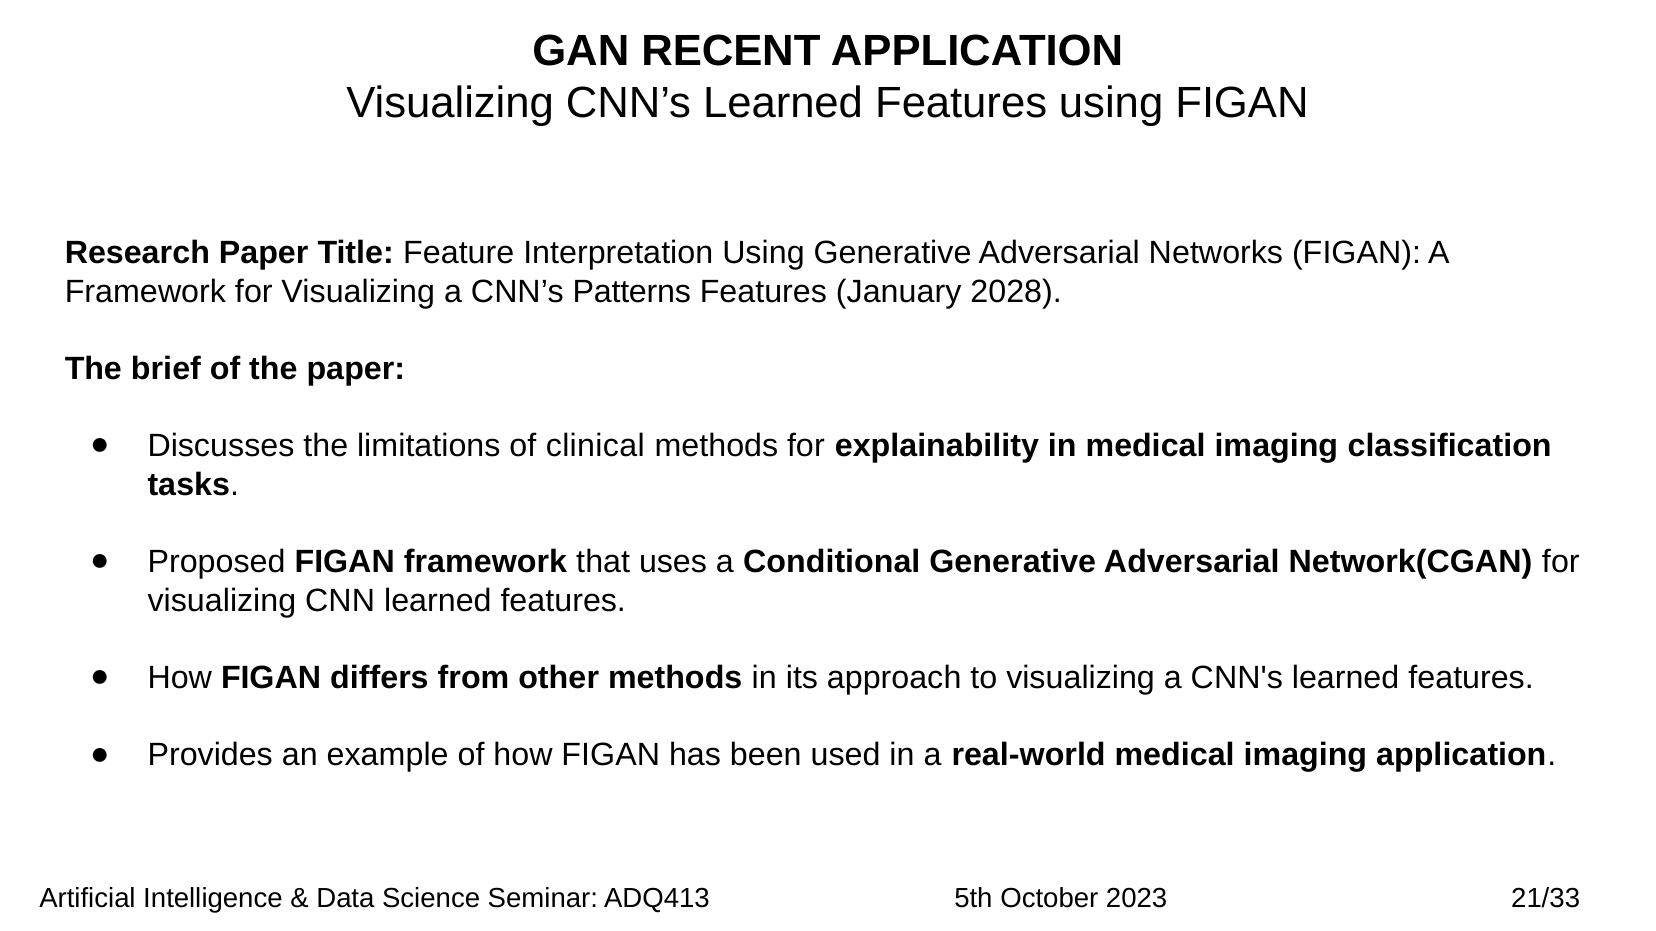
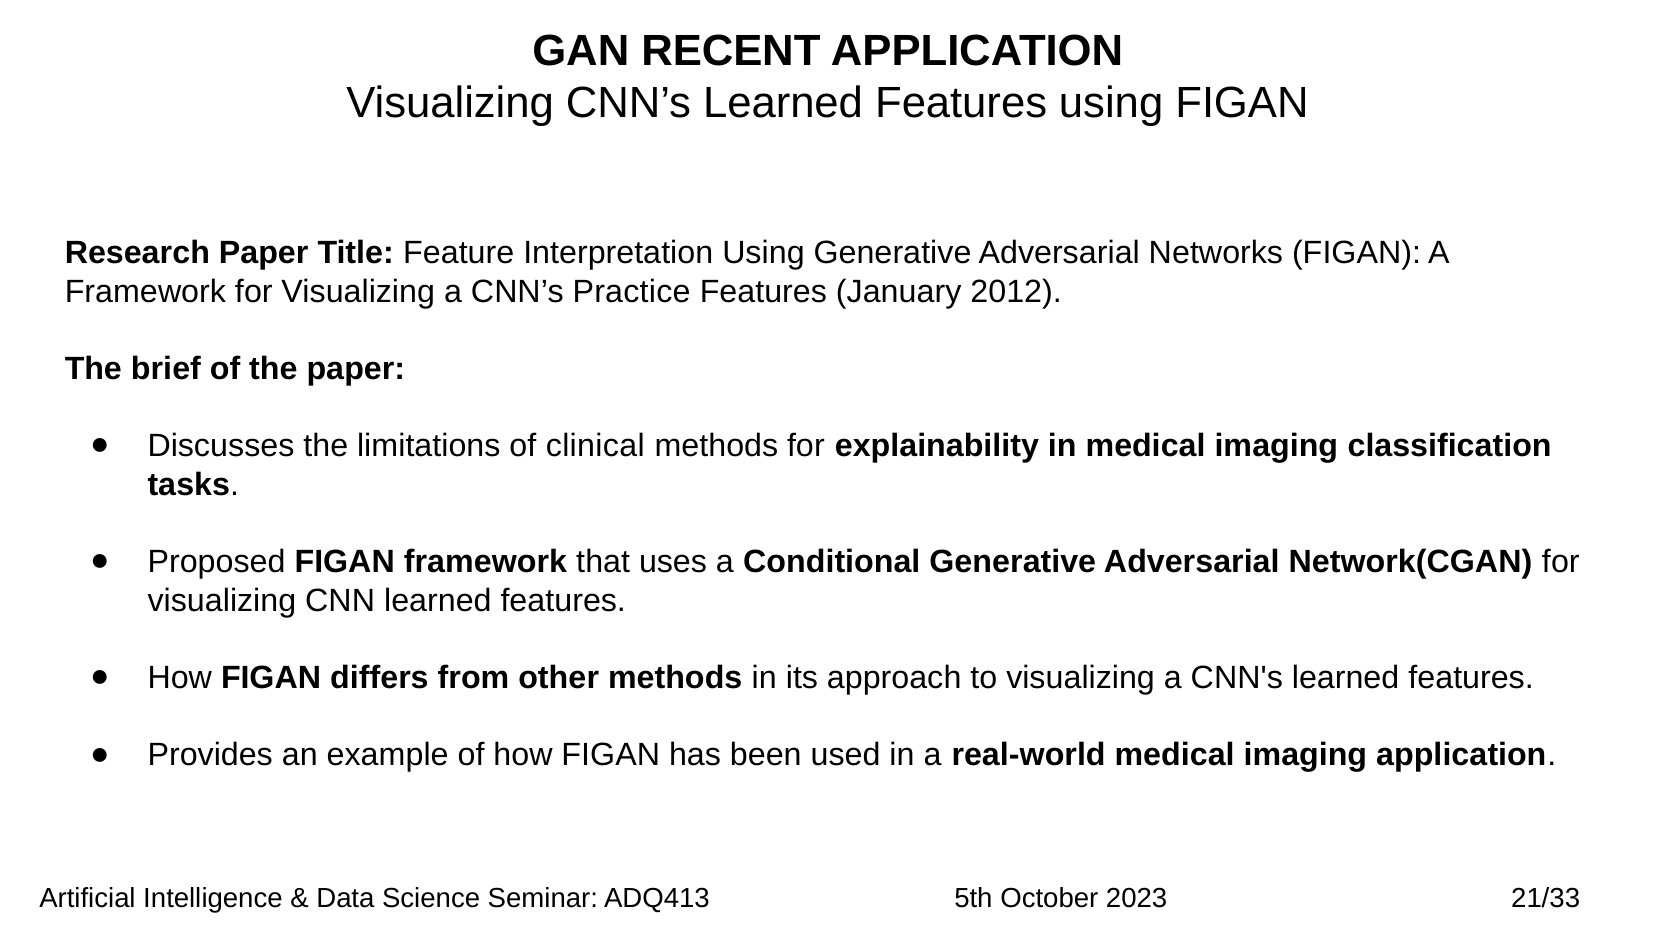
Patterns: Patterns -> Practice (632, 292)
2028: 2028 -> 2012 (1016, 292)
